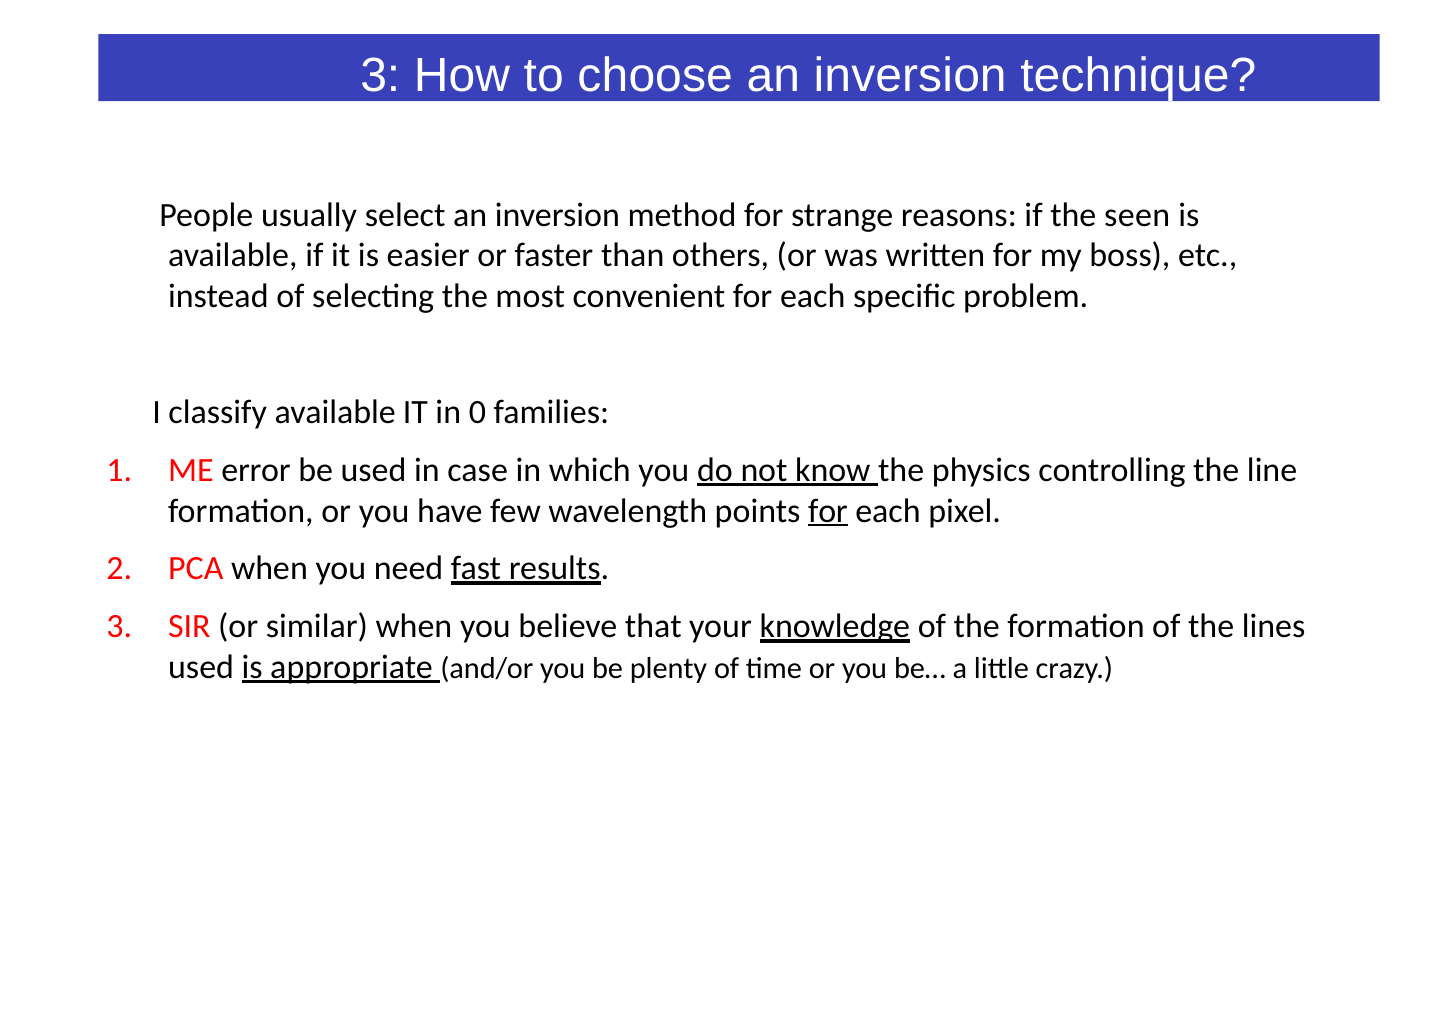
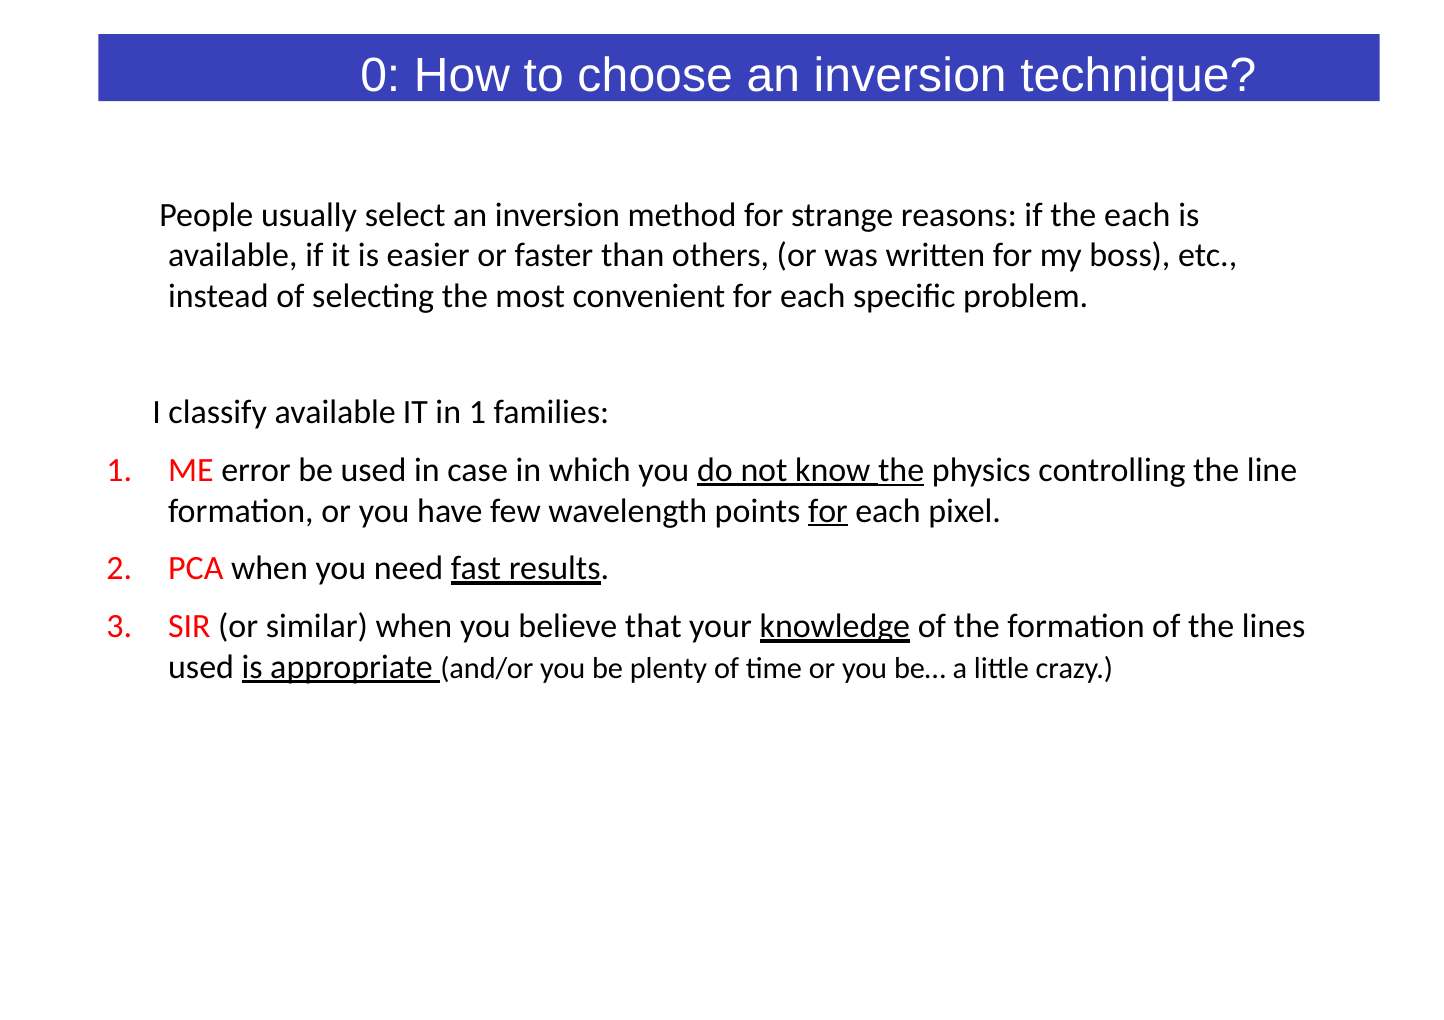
3: 3 -> 0 (380, 76)
the seen: seen -> each (1137, 215)
in 0: 0 -> 1 (477, 412)
the underline: none -> present (901, 470)
